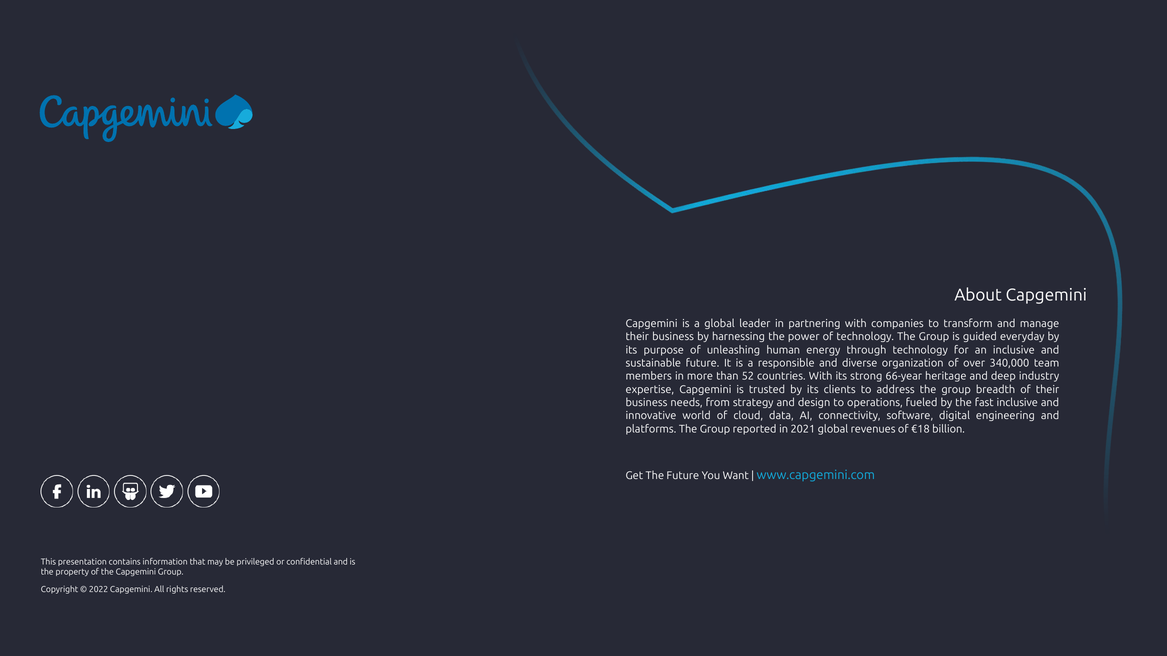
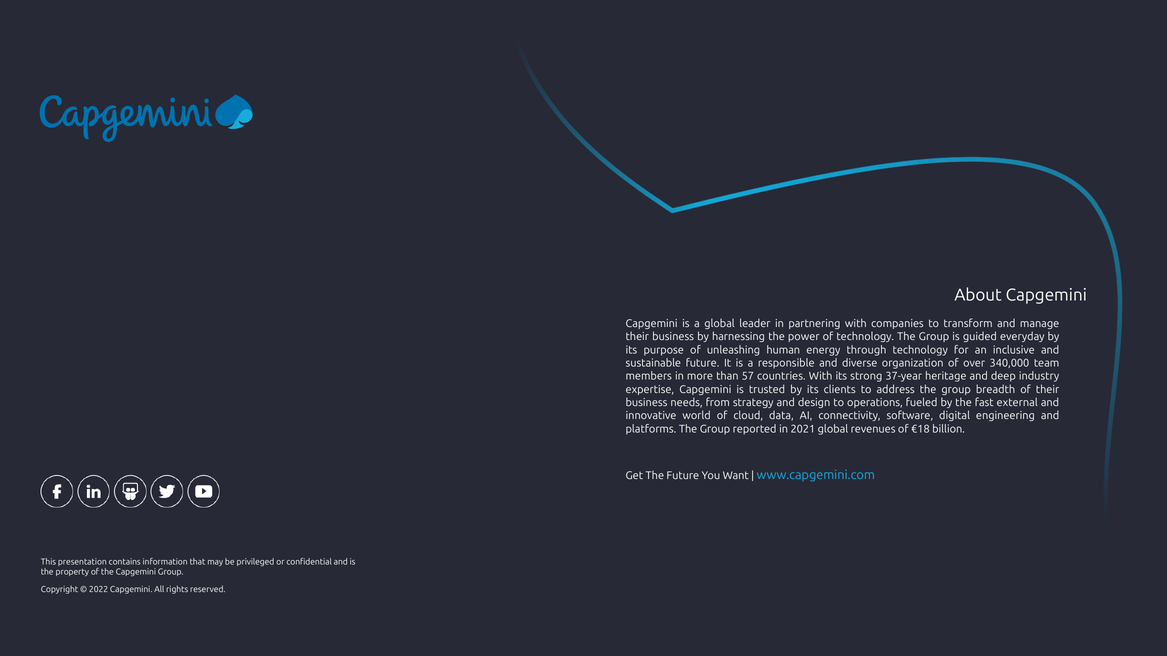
52: 52 -> 57 (748, 377)
66-year: 66-year -> 37-year (904, 377)
fast inclusive: inclusive -> external (1017, 403)
